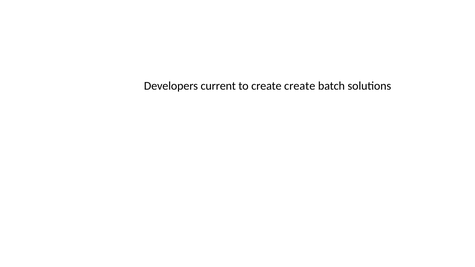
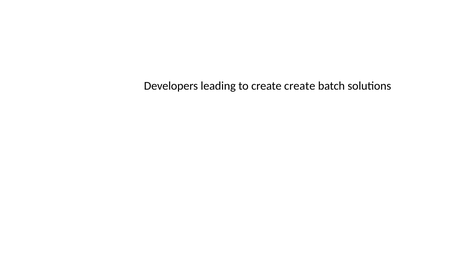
current: current -> leading (218, 86)
